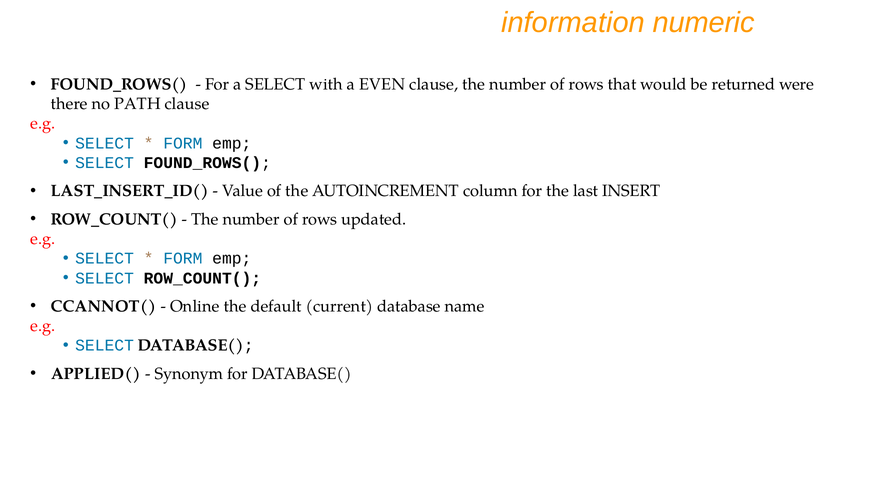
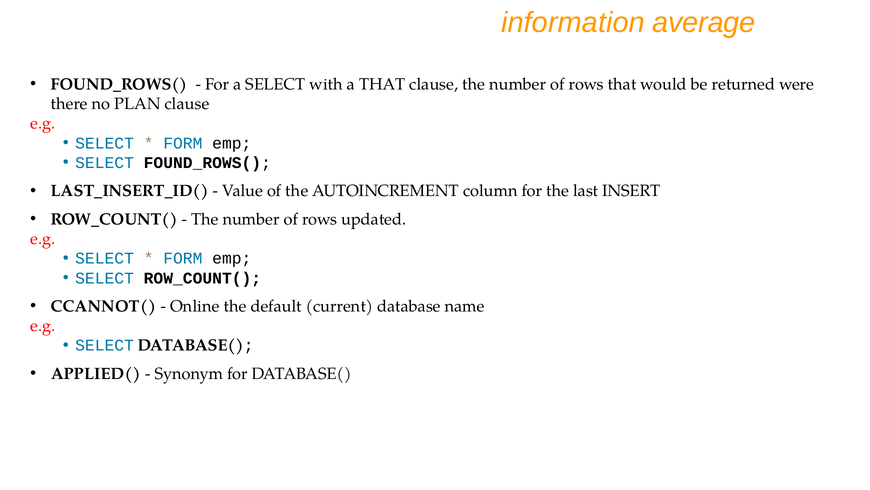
numeric: numeric -> average (704, 23)
a EVEN: EVEN -> THAT (382, 84)
PATH: PATH -> PLAN (137, 104)
